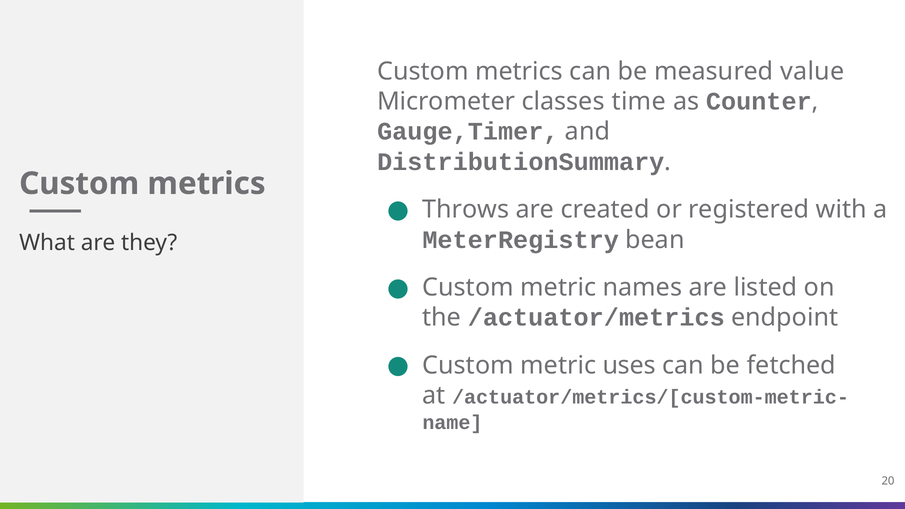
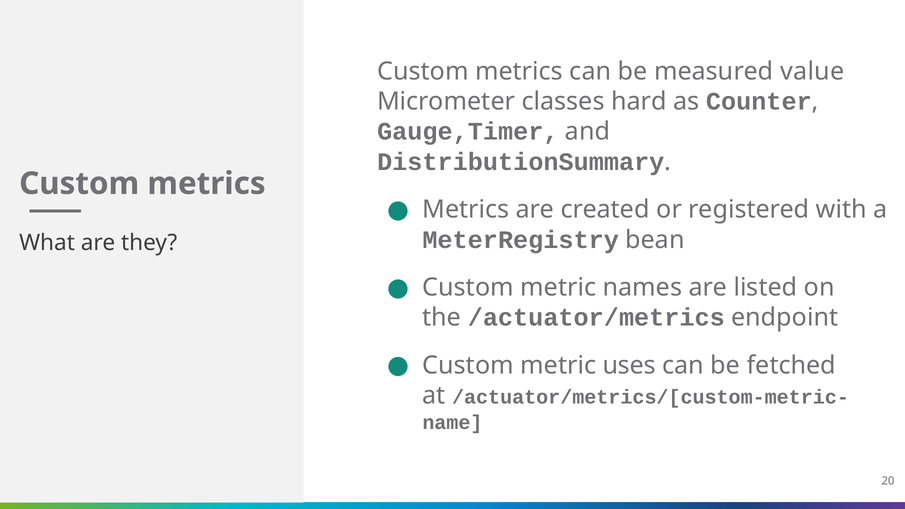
time: time -> hard (639, 101)
Throws: Throws -> Metrics (466, 210)
